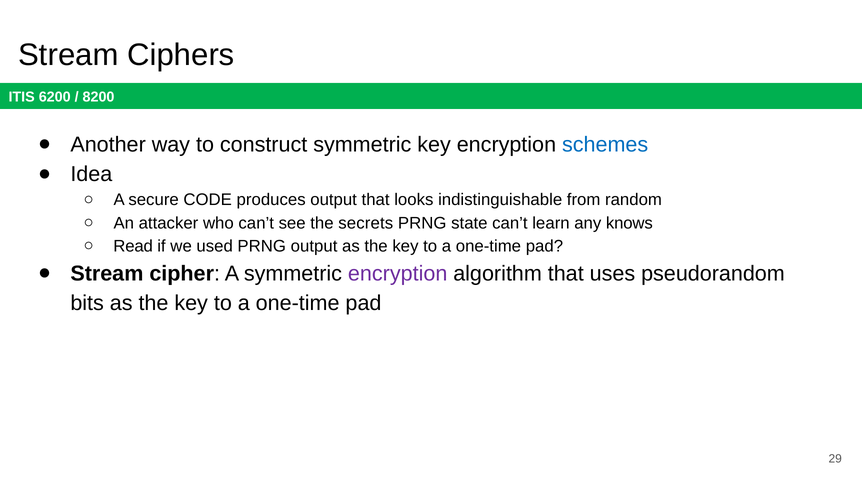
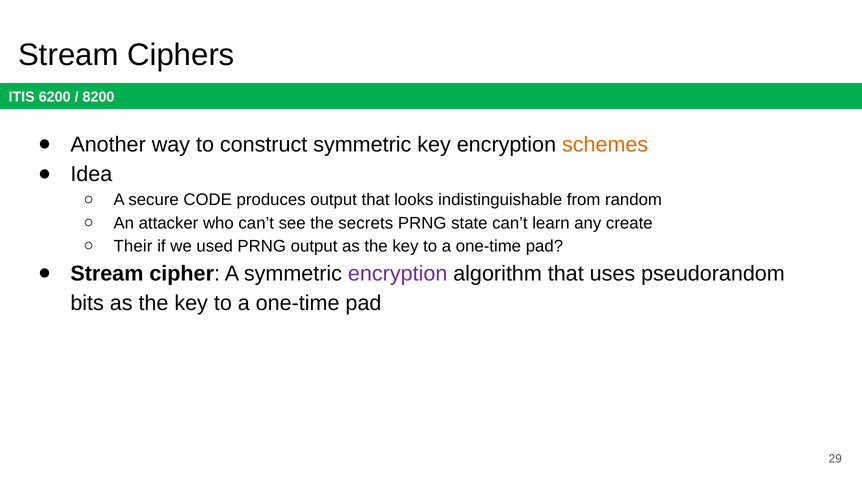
schemes colour: blue -> orange (605, 144)
knows: knows -> create (629, 223)
Read: Read -> Their (133, 246)
